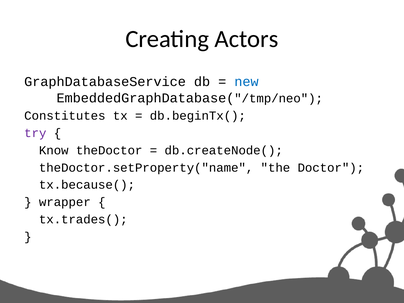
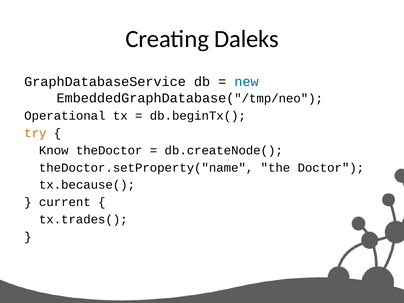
Actors: Actors -> Daleks (247, 39)
Constitutes: Constitutes -> Operational (65, 116)
try colour: purple -> orange (35, 133)
wrapper: wrapper -> current (65, 202)
